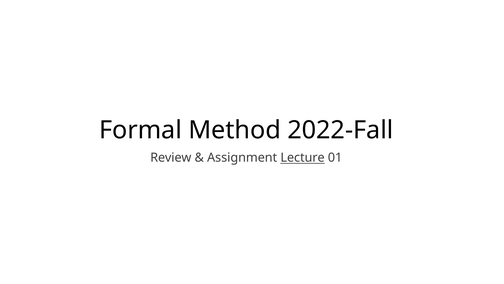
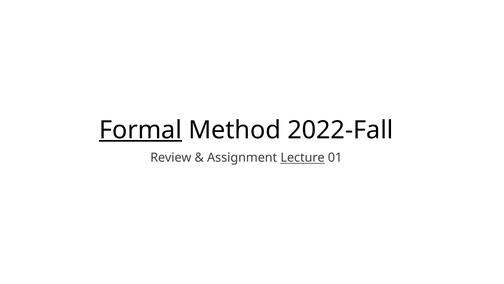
Formal underline: none -> present (141, 130)
